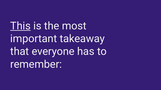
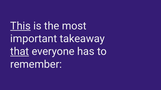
that underline: none -> present (20, 52)
